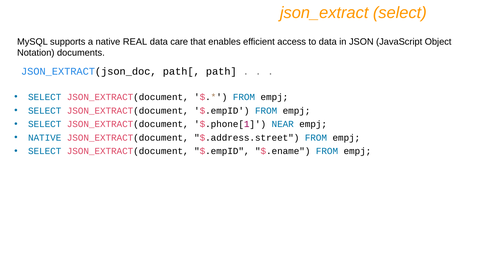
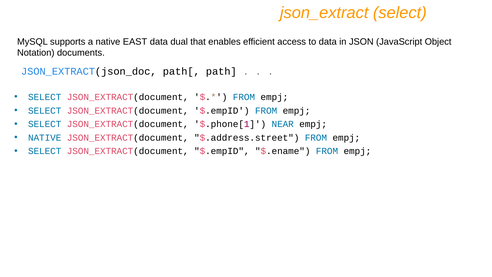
REAL: REAL -> EAST (135, 42)
care: care -> dual (179, 42)
